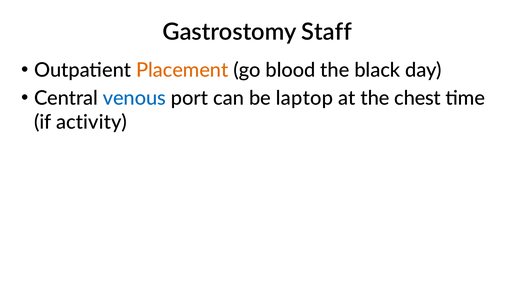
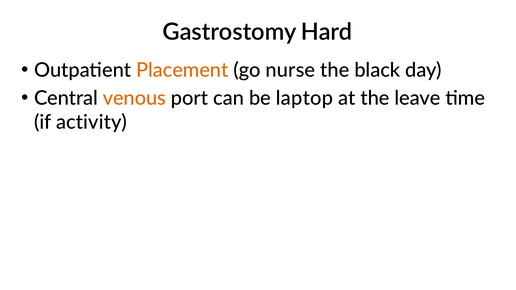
Staff: Staff -> Hard (327, 32)
blood: blood -> nurse (290, 70)
venous colour: blue -> orange (134, 98)
chest: chest -> leave (418, 98)
